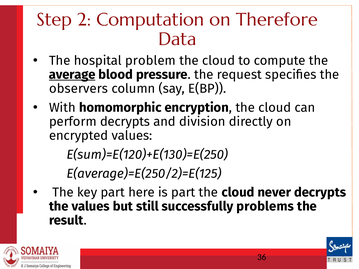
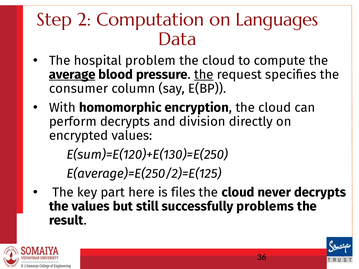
Therefore: Therefore -> Languages (277, 20)
the underline: none -> present (204, 75)
observers: observers -> consumer (79, 89)
is part: part -> files (183, 193)
